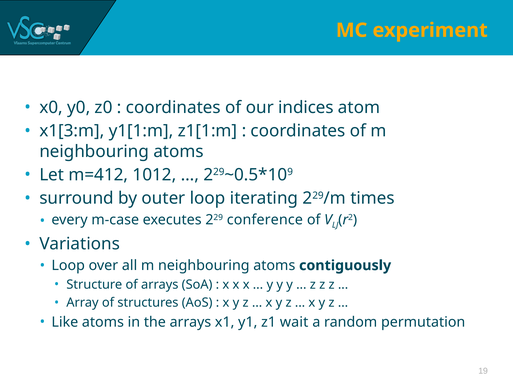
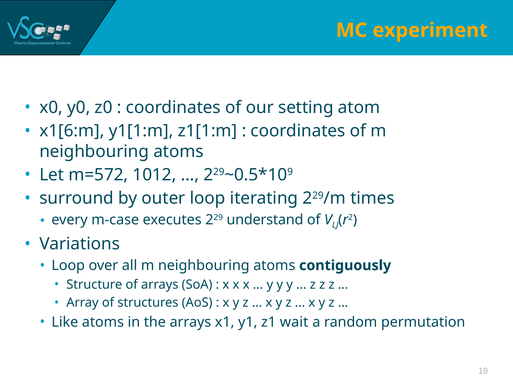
indices: indices -> setting (306, 107)
x1[3:m: x1[3:m -> x1[6:m (72, 131)
m=412: m=412 -> m=572 (98, 175)
conference: conference -> understand (265, 220)
